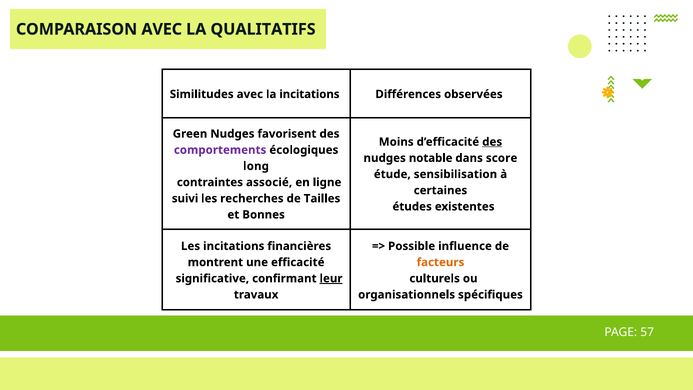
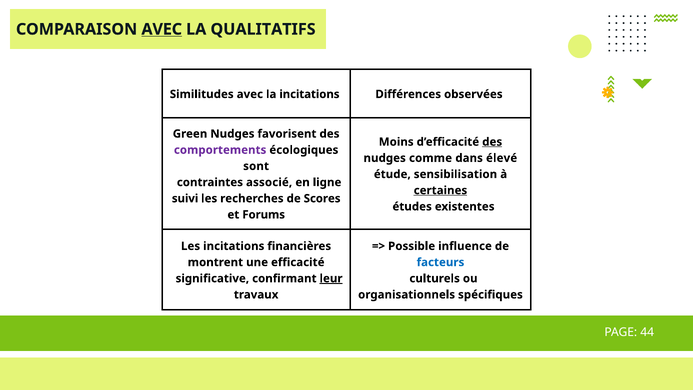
AVEC underline: none -> present (162, 29)
notable: notable -> comme (431, 158)
score: score -> élevé (502, 158)
long: long -> sont (256, 166)
certaines underline: none -> present (440, 190)
Tailles: Tailles -> Scores (322, 198)
Bonnes: Bonnes -> Forums (264, 215)
facteurs colour: orange -> blue (440, 262)
57: 57 -> 44 (647, 332)
